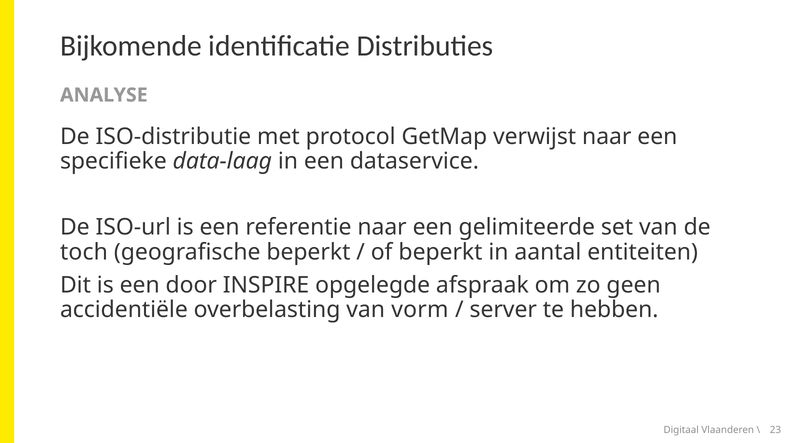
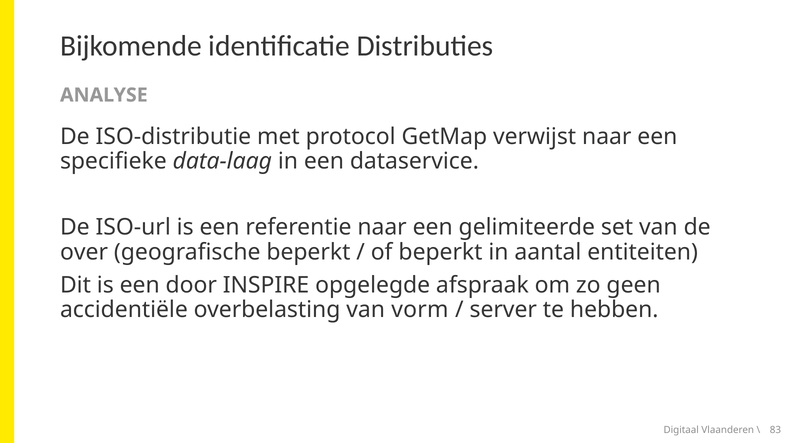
toch: toch -> over (84, 252)
23: 23 -> 83 (775, 430)
